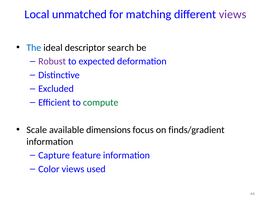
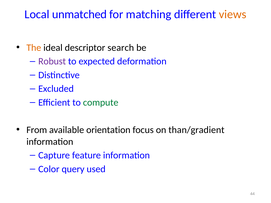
views colour: purple -> orange (233, 14)
The colour: blue -> orange (34, 48)
Scale: Scale -> From (37, 130)
dimensions: dimensions -> orientation (108, 130)
finds/gradient: finds/gradient -> than/gradient (196, 130)
Color views: views -> query (73, 169)
